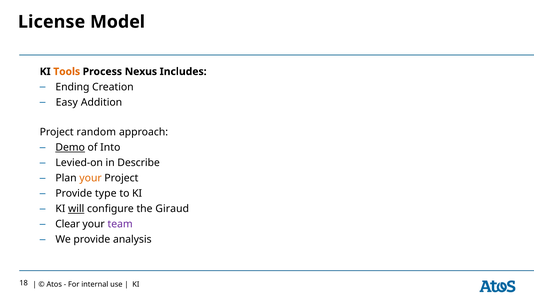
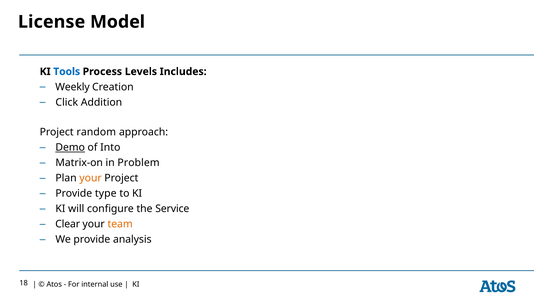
Tools colour: orange -> blue (67, 71)
Nexus: Nexus -> Levels (141, 71)
Ending: Ending -> Weekly (72, 87)
Easy: Easy -> Click (67, 102)
Levied-on: Levied-on -> Matrix-on (79, 163)
Describe: Describe -> Problem (139, 163)
will underline: present -> none (76, 208)
Giraud: Giraud -> Service (172, 208)
team colour: purple -> orange (120, 224)
